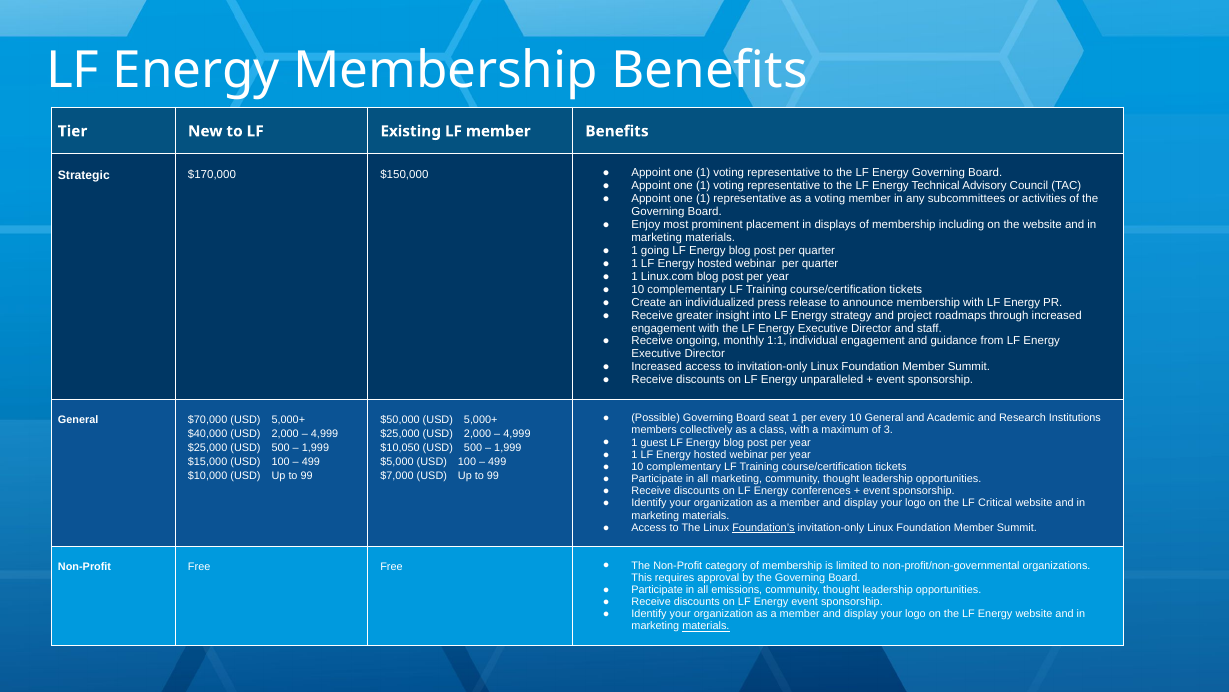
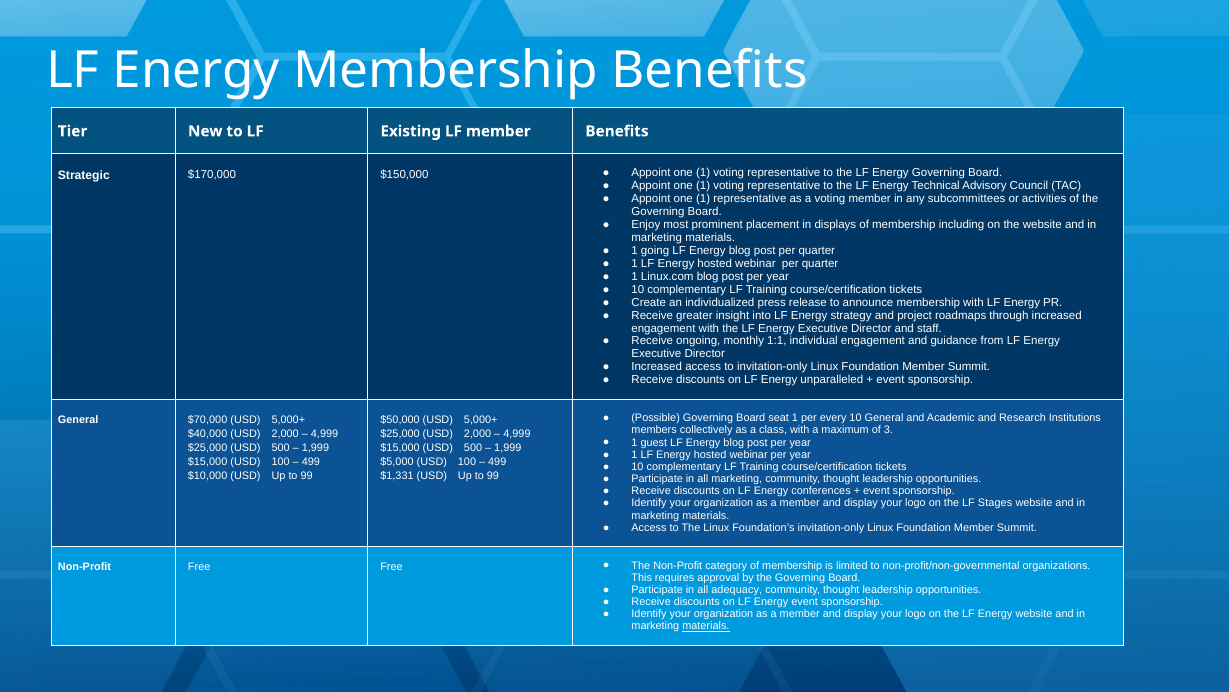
$10,050: $10,050 -> $15,000 (400, 447)
$7,000: $7,000 -> $1,331 (397, 475)
Critical: Critical -> Stages (995, 503)
Foundation’s underline: present -> none (763, 527)
emissions: emissions -> adequacy (737, 589)
